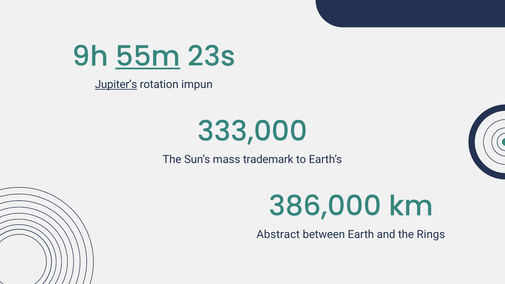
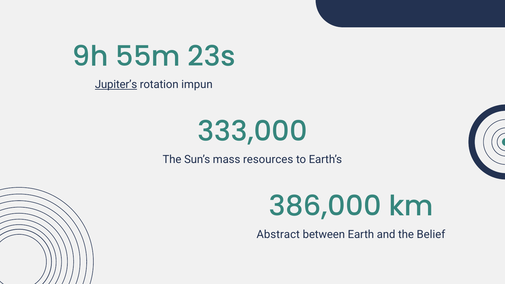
55m underline: present -> none (148, 56)
trademark: trademark -> resources (268, 160)
Rings: Rings -> Belief (431, 235)
